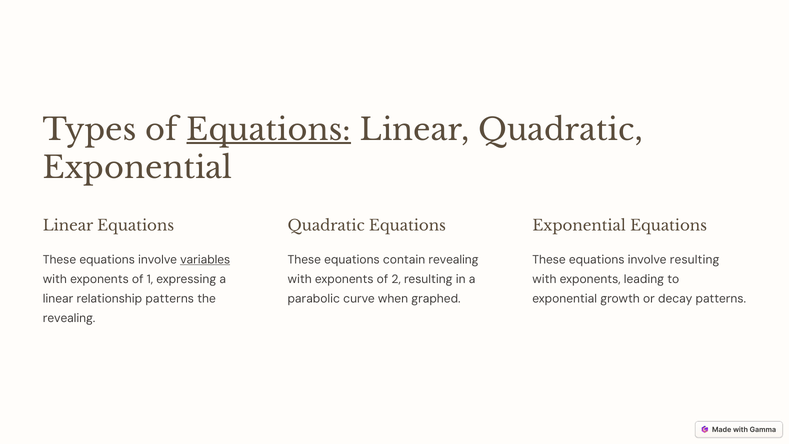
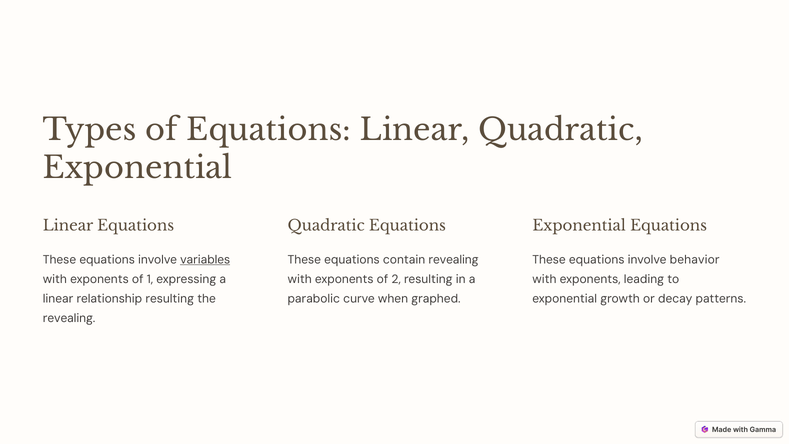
Equations underline: present -> none (269, 130)
involve resulting: resulting -> behavior (695, 260)
relationship patterns: patterns -> resulting (170, 299)
